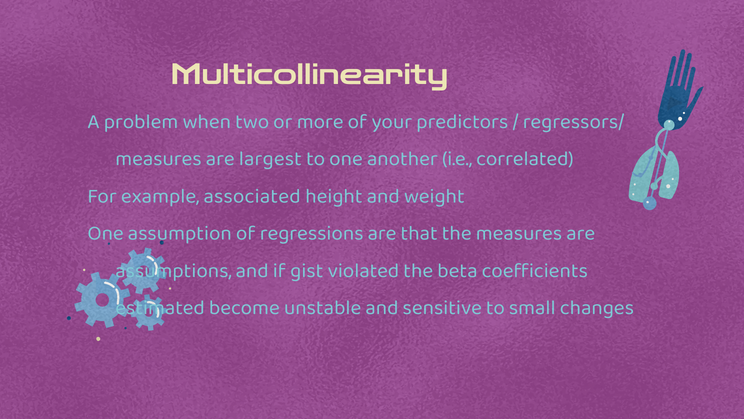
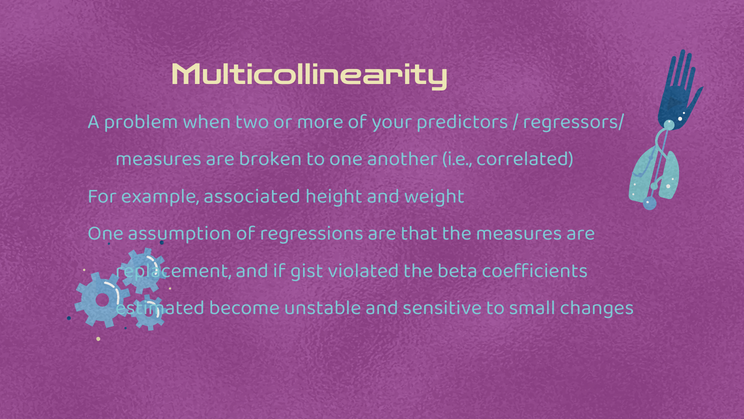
largest: largest -> broken (270, 158)
assumptions: assumptions -> replacement (173, 270)
